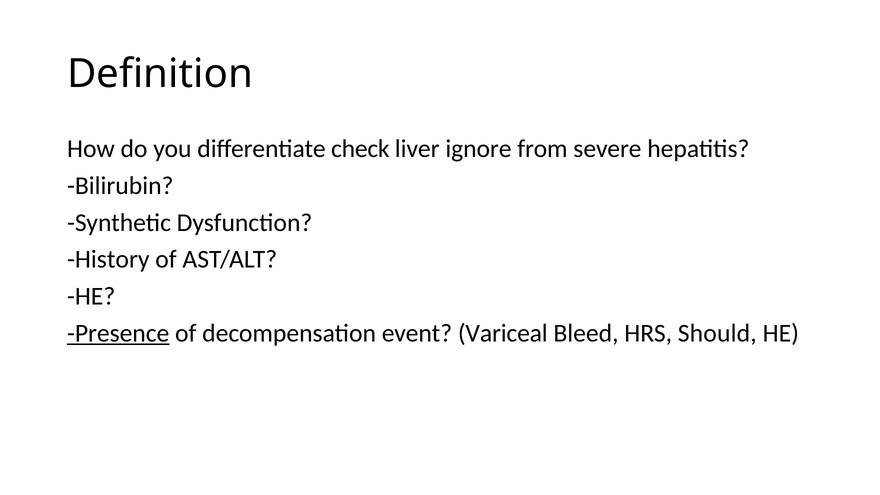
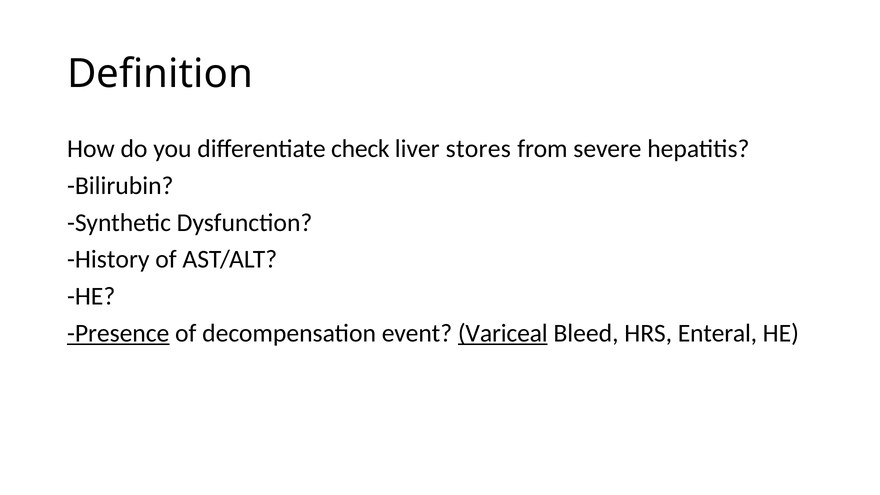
ignore: ignore -> stores (478, 149)
Variceal underline: none -> present (503, 333)
Should: Should -> Enteral (717, 333)
